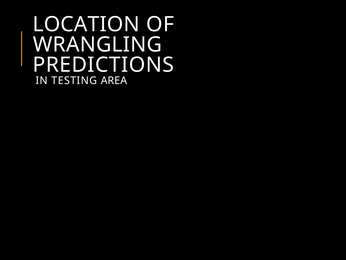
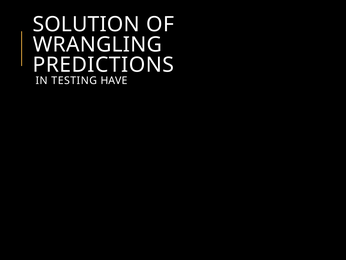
LOCATION: LOCATION -> SOLUTION (86, 24)
AREA: AREA -> HAVE (114, 81)
